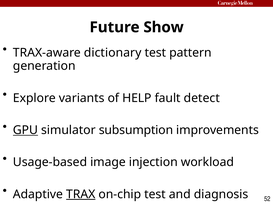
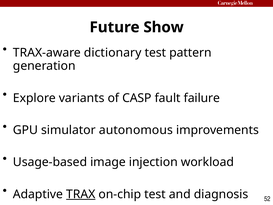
HELP: HELP -> CASP (137, 98)
detect: detect -> failure (202, 98)
GPU underline: present -> none (25, 130)
subsumption: subsumption -> autonomous (136, 130)
